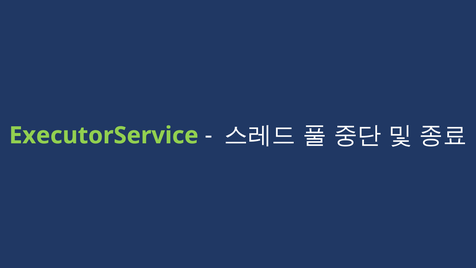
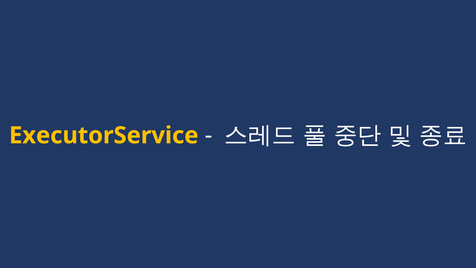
ExecutorService colour: light green -> yellow (104, 135)
